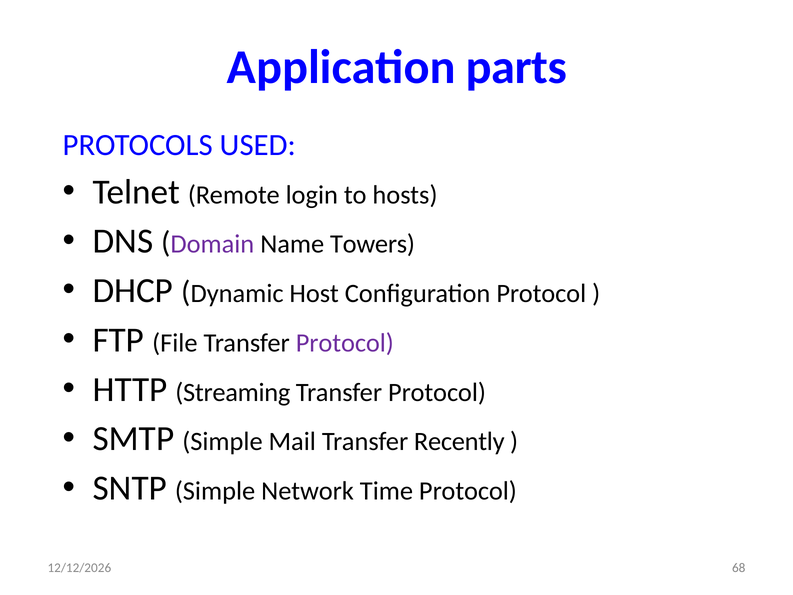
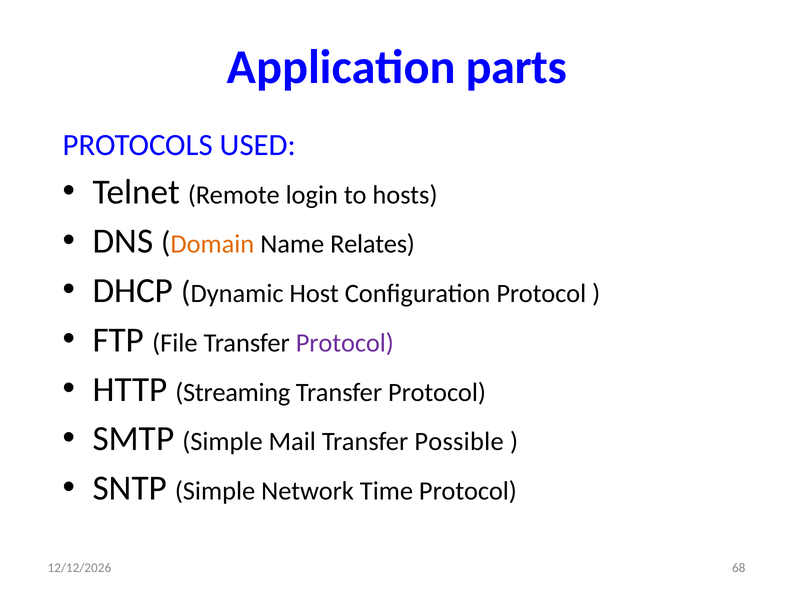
Domain colour: purple -> orange (212, 244)
Towers: Towers -> Relates (372, 244)
Recently: Recently -> Possible (459, 442)
